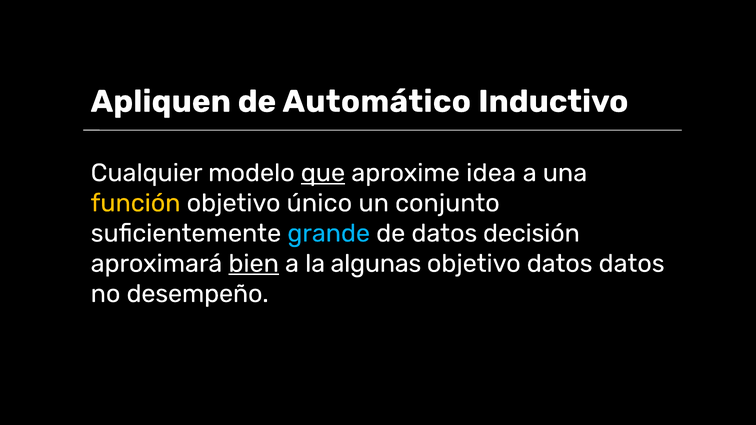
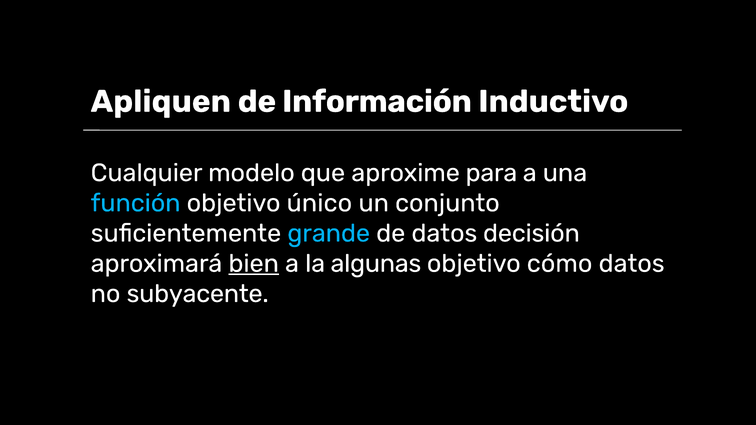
Automático: Automático -> Información (377, 102)
que underline: present -> none (323, 173)
idea: idea -> para (491, 173)
función colour: yellow -> light blue (136, 203)
objetivo datos: datos -> cómo (560, 264)
desempeño: desempeño -> subyacente (198, 294)
